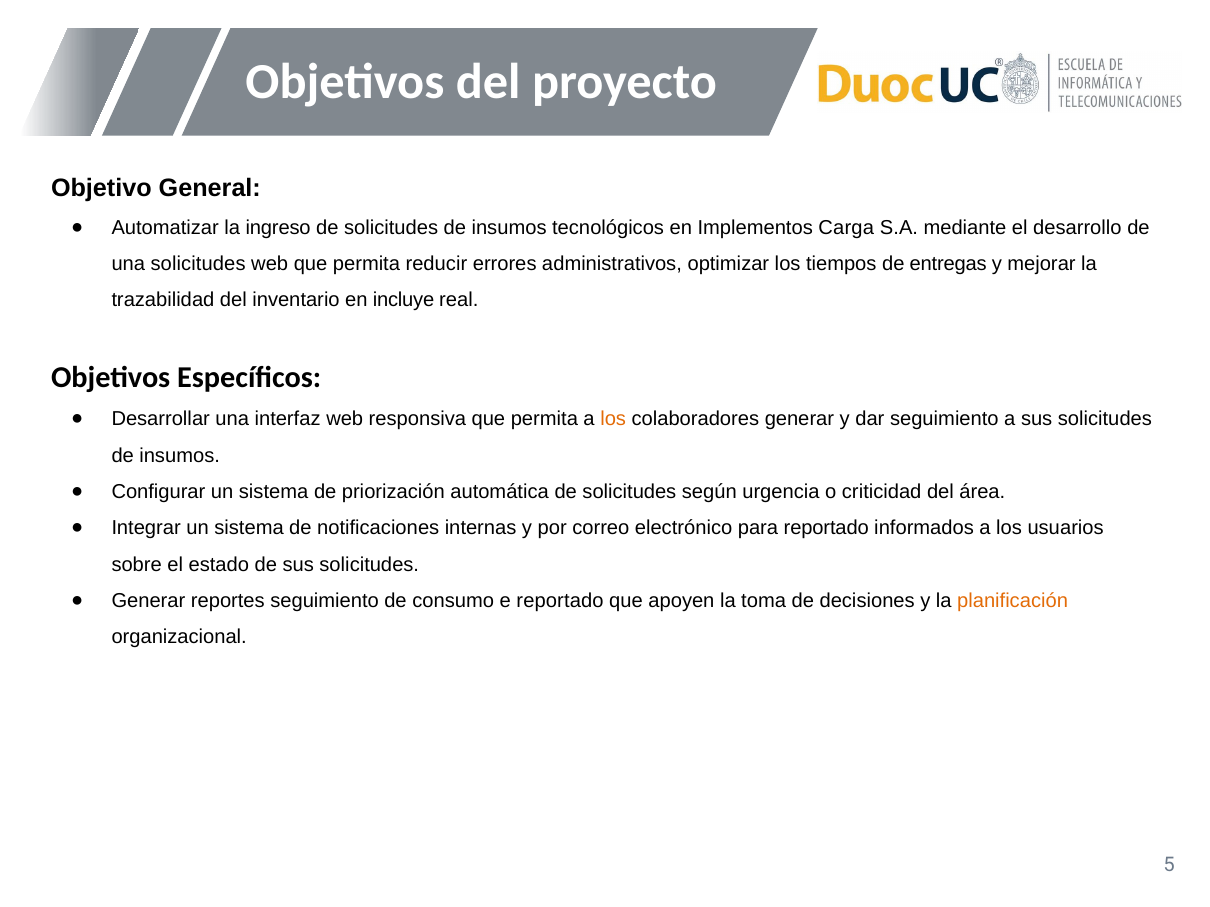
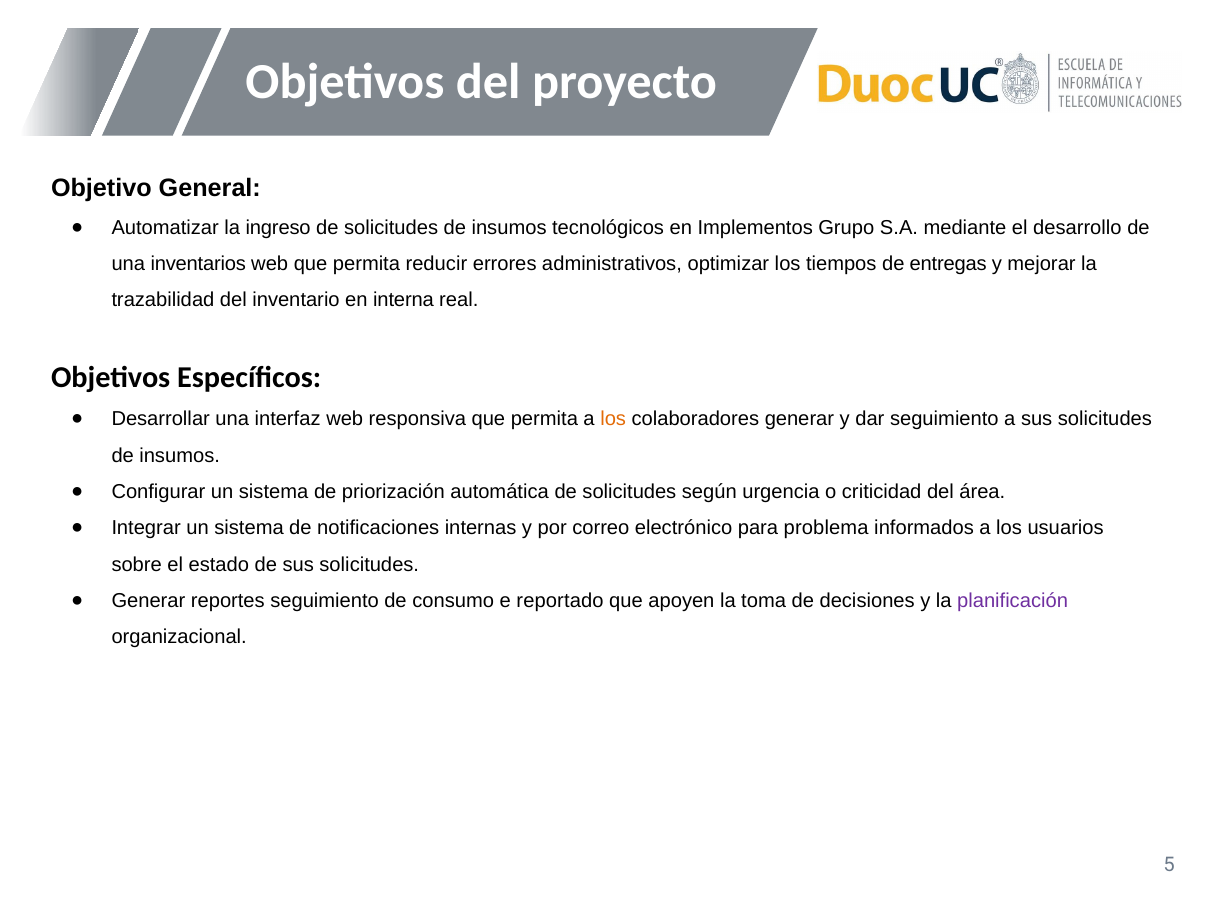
Carga: Carga -> Grupo (846, 228)
una solicitudes: solicitudes -> inventarios (198, 264)
incluye: incluye -> interna (403, 300)
para reportado: reportado -> problema (826, 528)
planificación colour: orange -> purple (1013, 601)
